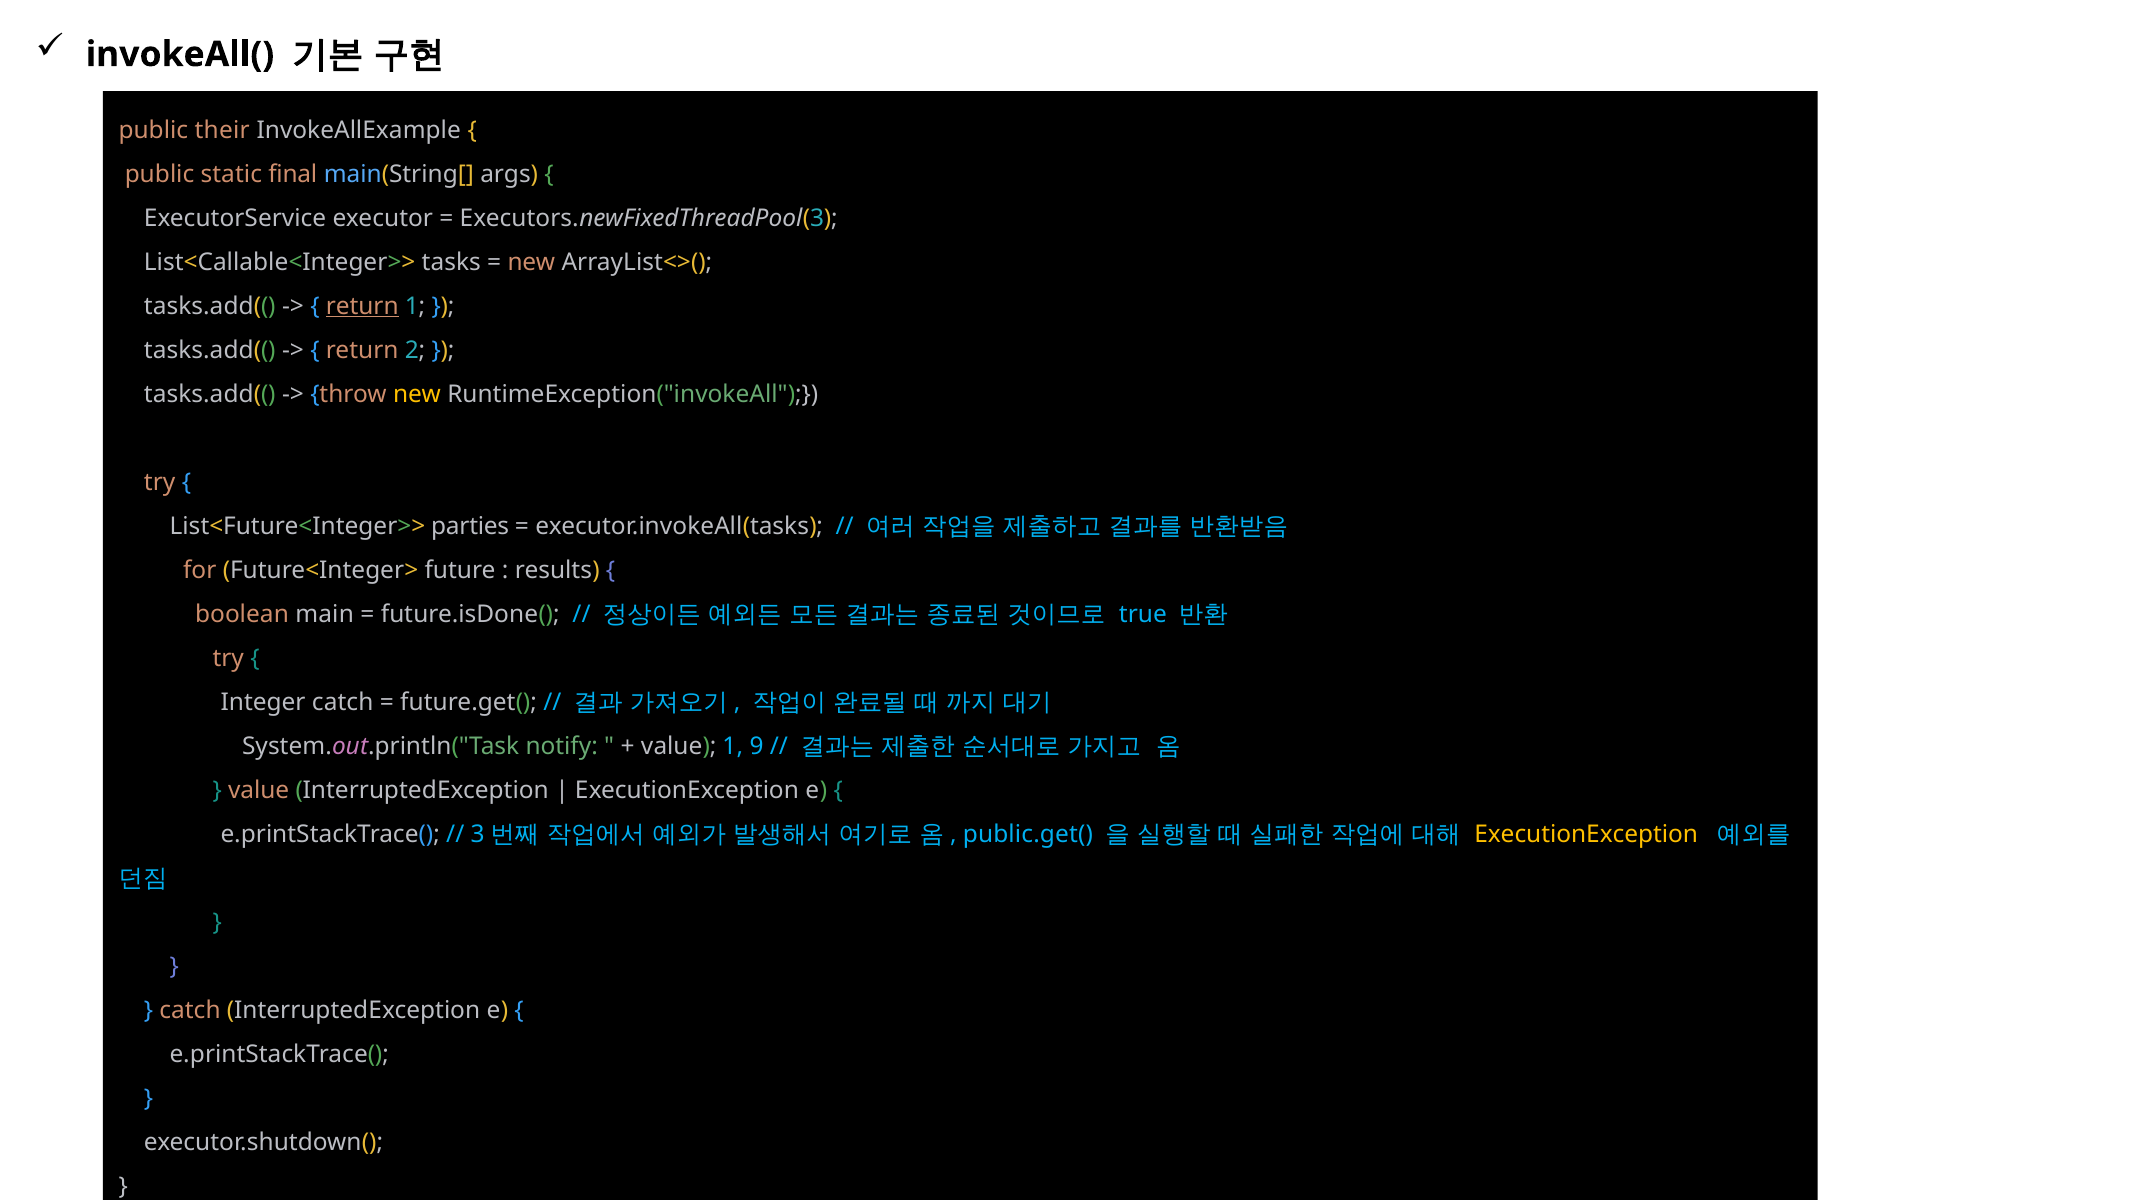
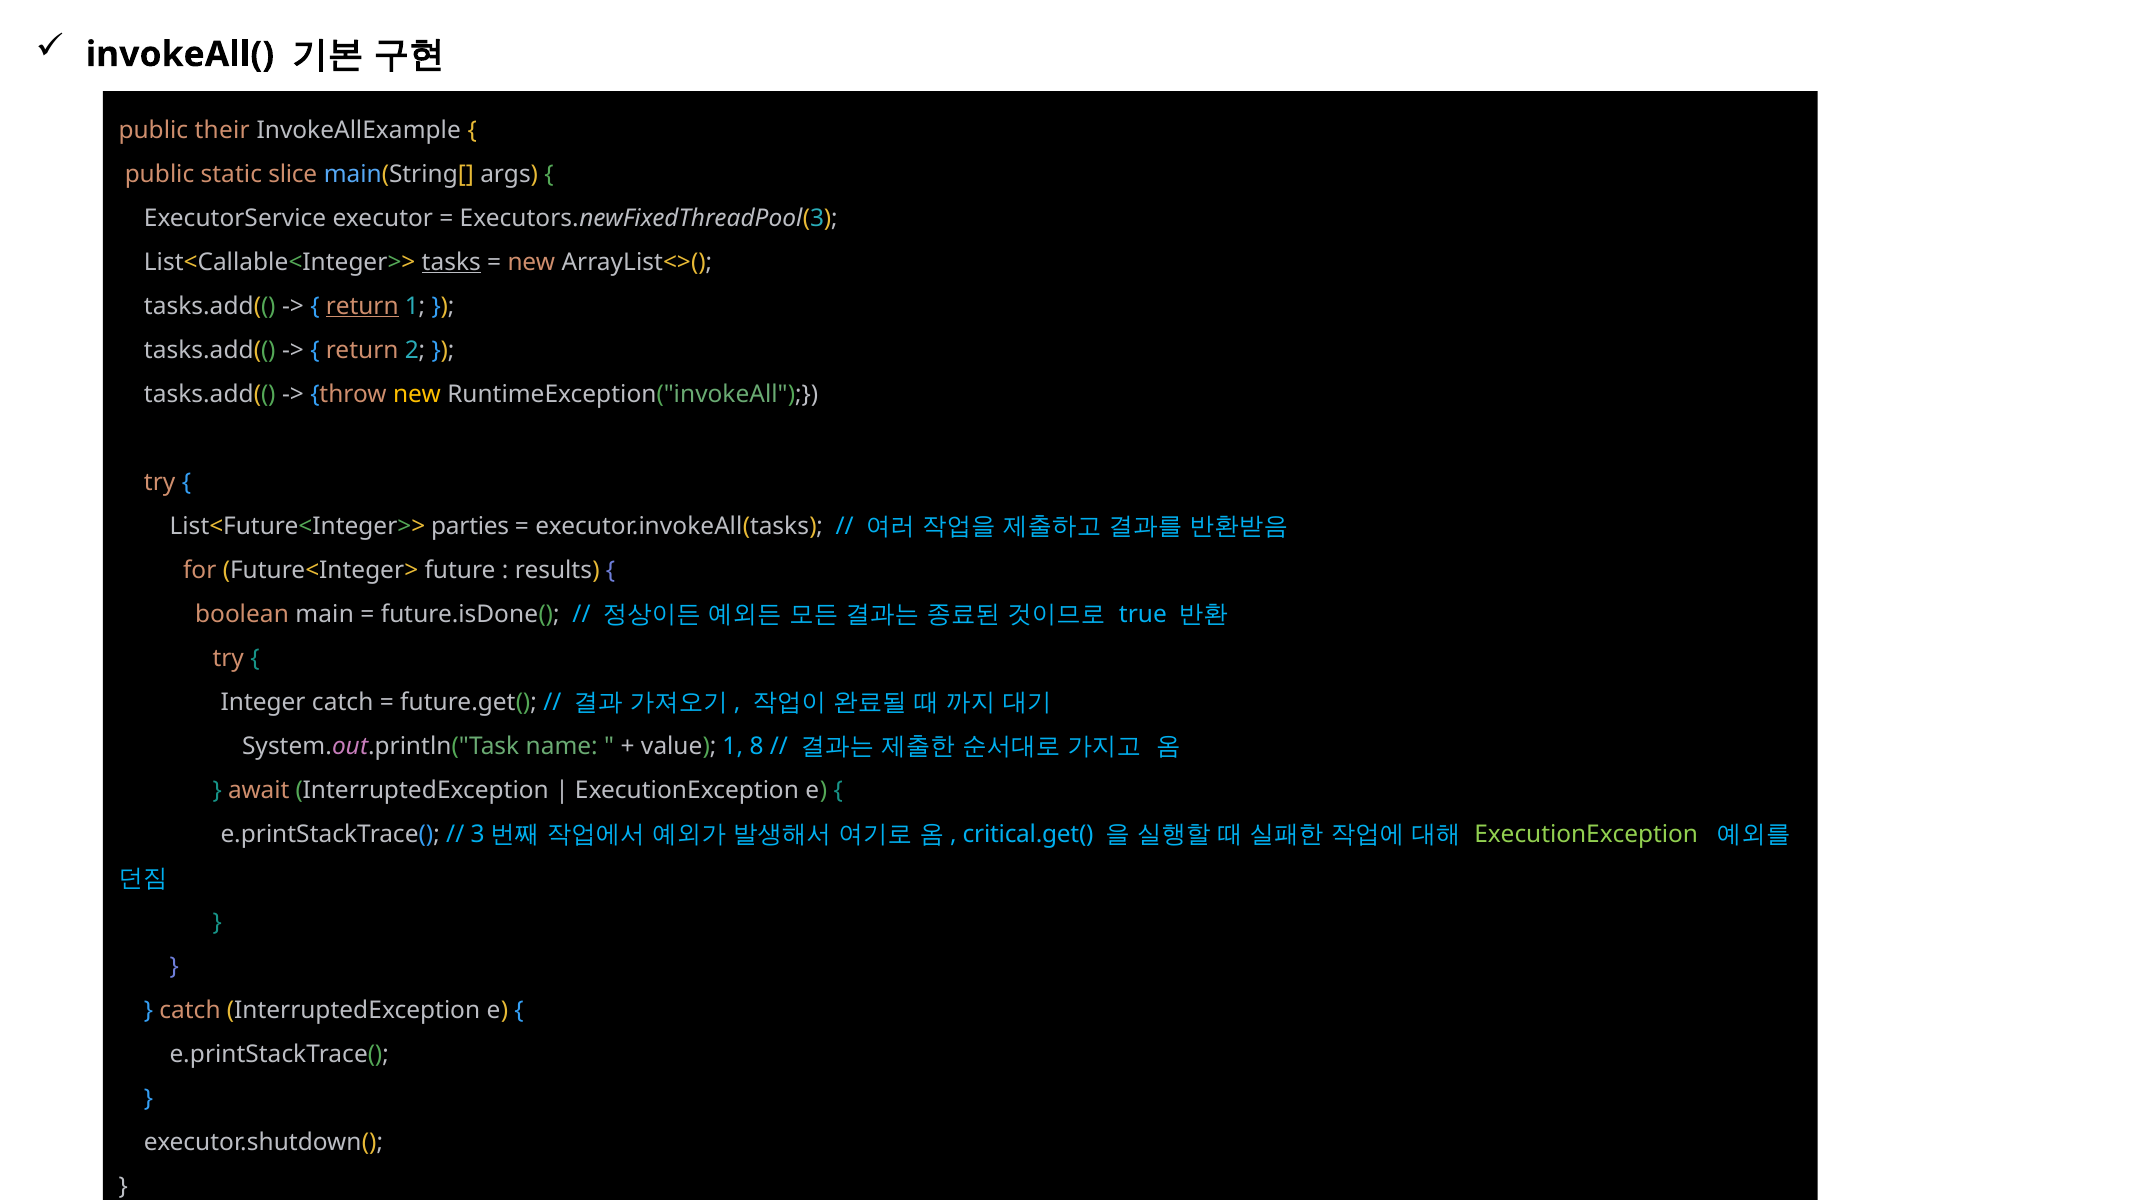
final: final -> slice (293, 174)
tasks underline: none -> present (451, 262)
notify: notify -> name (562, 747)
9: 9 -> 8 (757, 747)
value: value -> await (259, 791)
public.get(: public.get( -> critical.get( (1028, 835)
ExecutionException colour: yellow -> light green (1586, 835)
